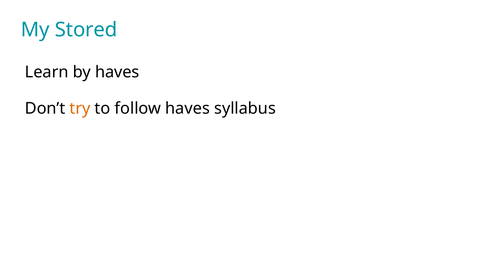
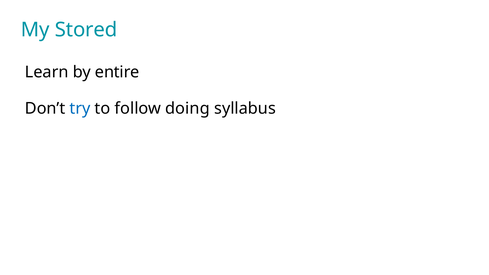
by haves: haves -> entire (117, 72)
try colour: orange -> blue (80, 109)
follow haves: haves -> doing (188, 109)
